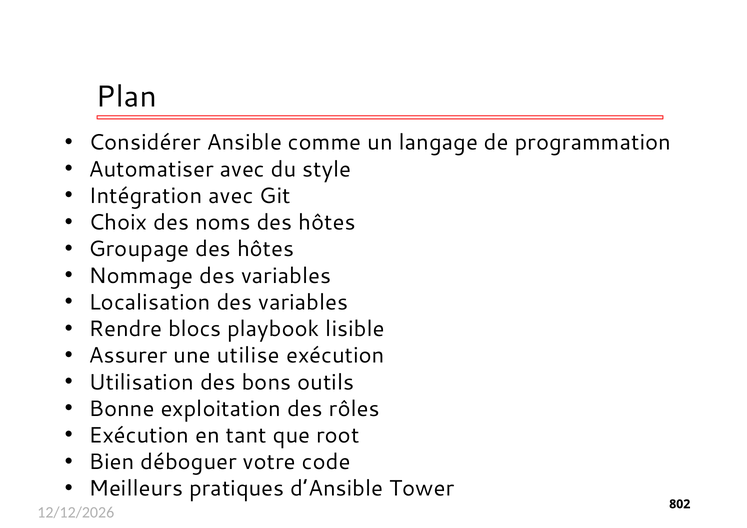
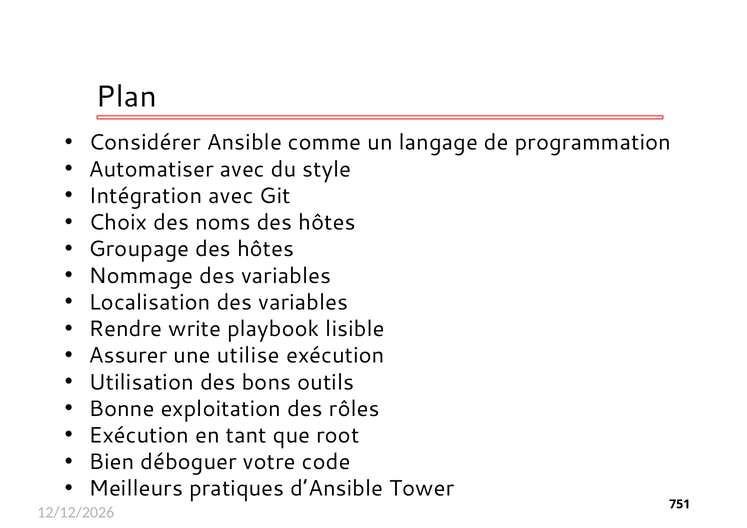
blocs: blocs -> write (195, 329)
802: 802 -> 751 (680, 504)
